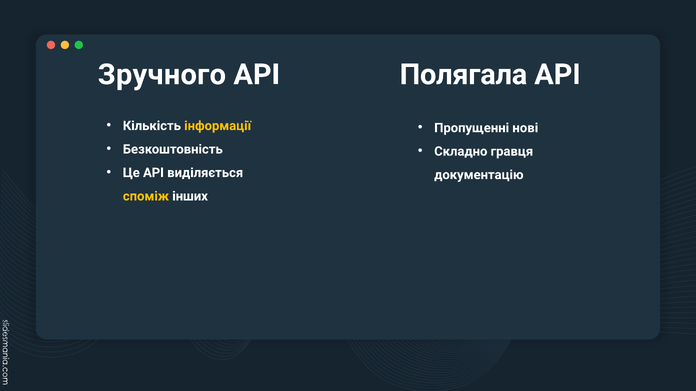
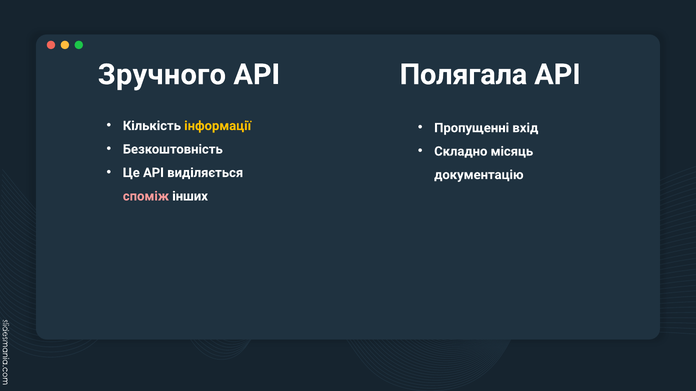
нові: нові -> вхід (525, 128)
гравця: гравця -> місяць (512, 152)
споміж colour: yellow -> pink (146, 196)
